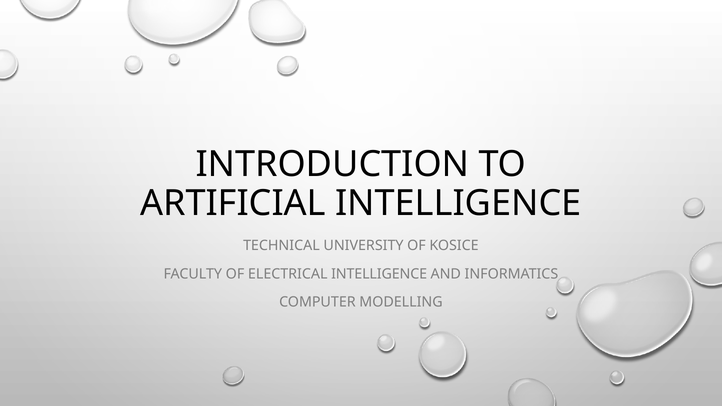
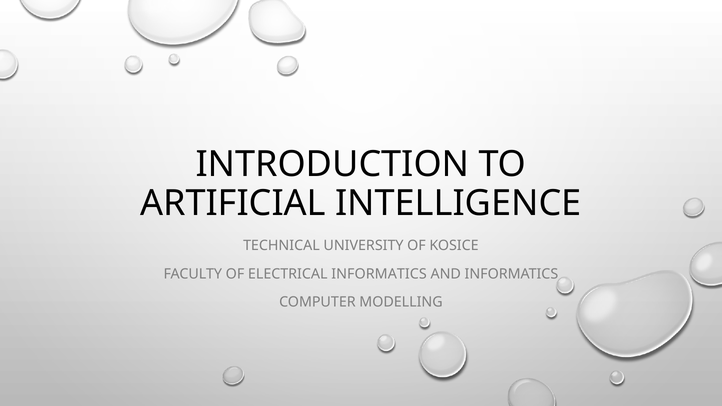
ELECTRICAL INTELLIGENCE: INTELLIGENCE -> INFORMATICS (379, 274)
